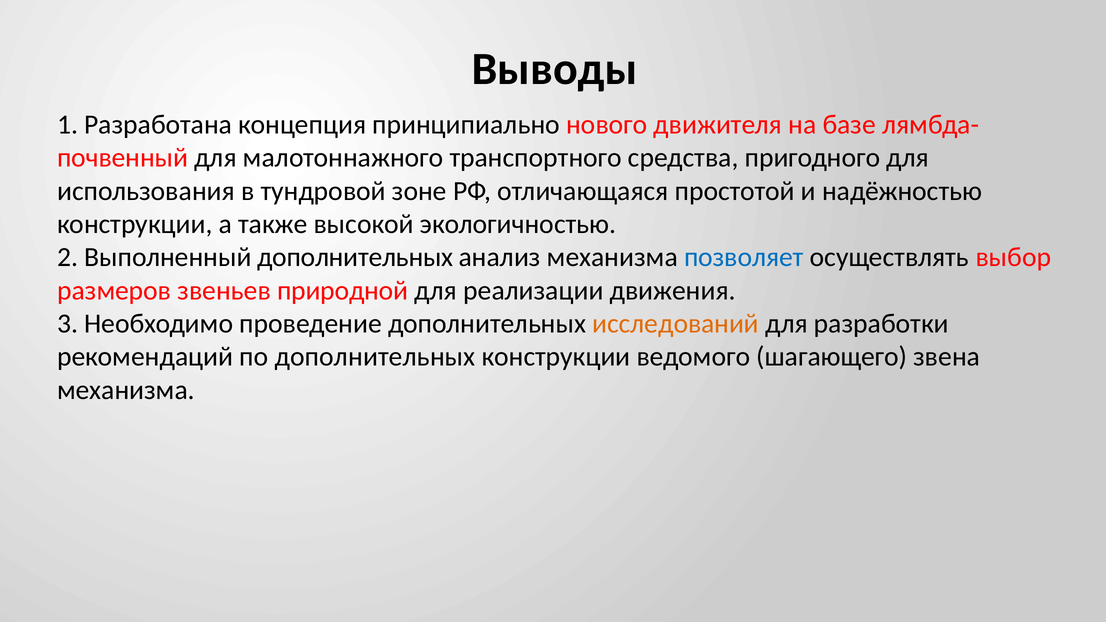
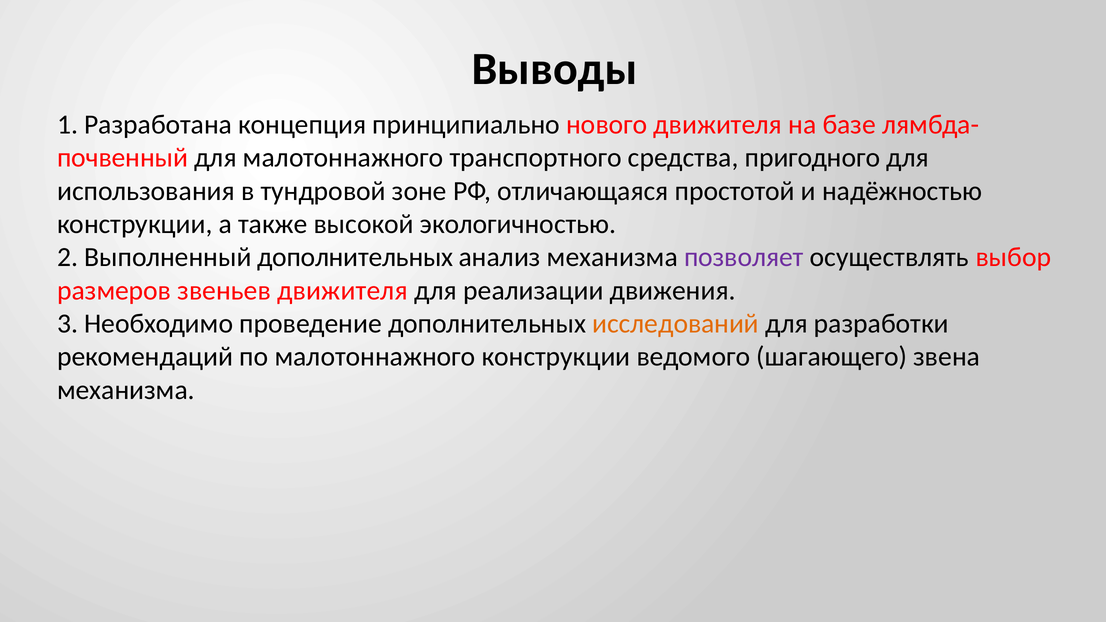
позволяет colour: blue -> purple (744, 257)
звеньев природной: природной -> движителя (342, 291)
по дополнительных: дополнительных -> малотоннажного (375, 357)
